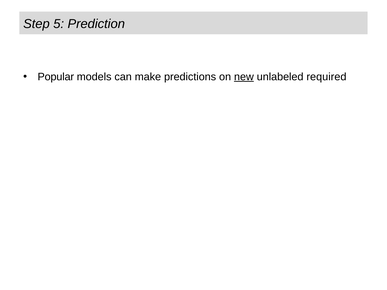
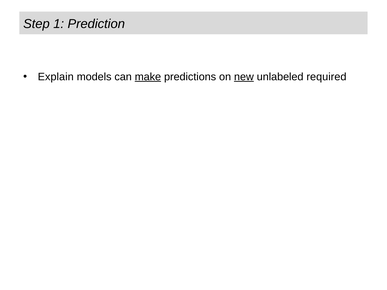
5: 5 -> 1 (59, 24)
Popular: Popular -> Explain (56, 77)
make underline: none -> present (148, 77)
